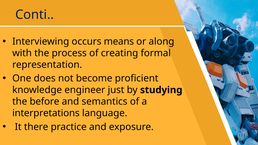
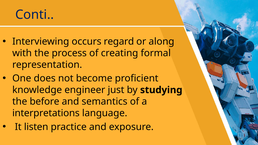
means: means -> regard (119, 42)
there: there -> listen (36, 127)
